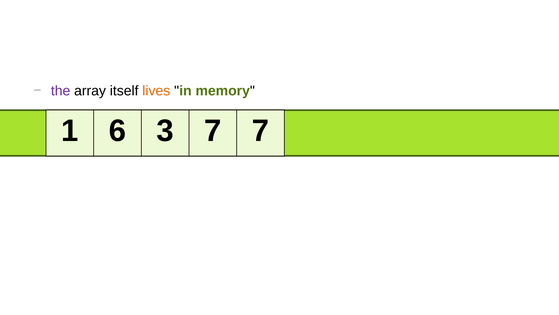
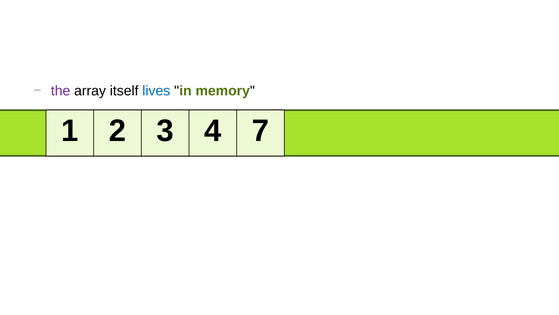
lives colour: orange -> blue (156, 91)
6: 6 -> 2 (117, 131)
3 7: 7 -> 4 (213, 131)
